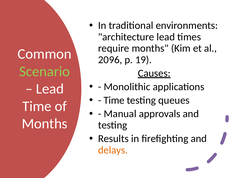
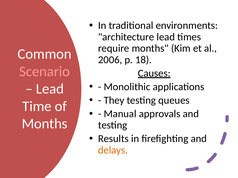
2096: 2096 -> 2006 (110, 60)
19: 19 -> 18 (144, 60)
Scenario colour: light green -> pink (45, 72)
Time: Time -> They (114, 101)
